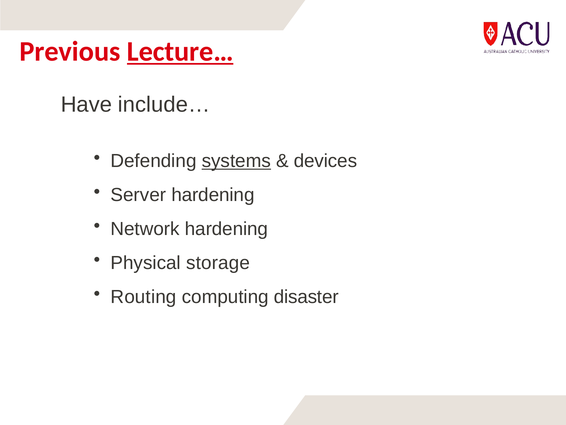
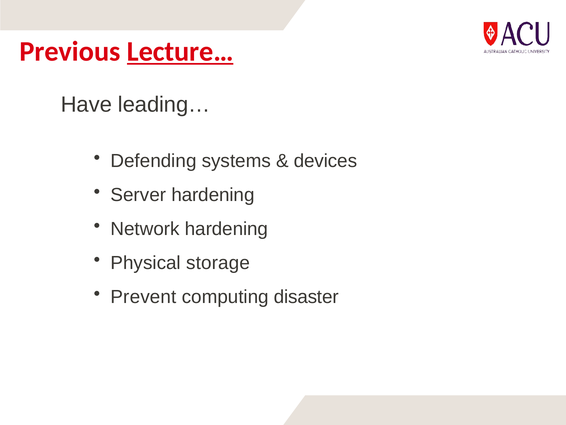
include…: include… -> leading… (164, 104)
systems underline: present -> none (236, 161)
Routing: Routing -> Prevent (144, 297)
